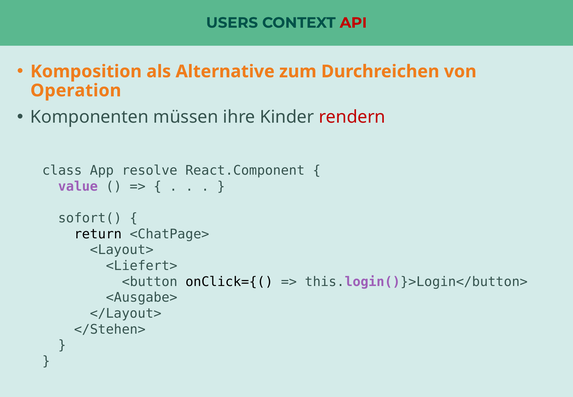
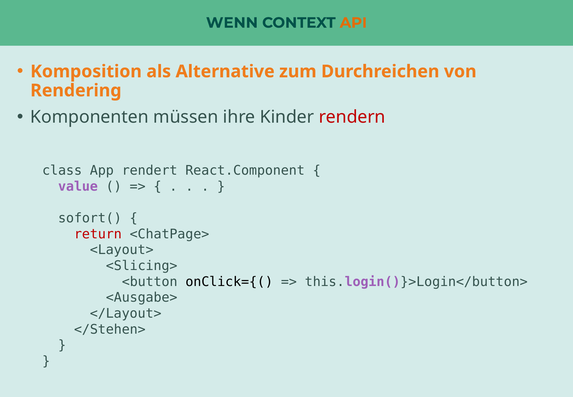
USERS: USERS -> WENN (232, 23)
API colour: red -> orange (353, 23)
Operation: Operation -> Rendering (76, 90)
resolve: resolve -> rendert (150, 170)
return colour: black -> red (98, 234)
<Liefert>: <Liefert> -> <Slicing> (142, 266)
